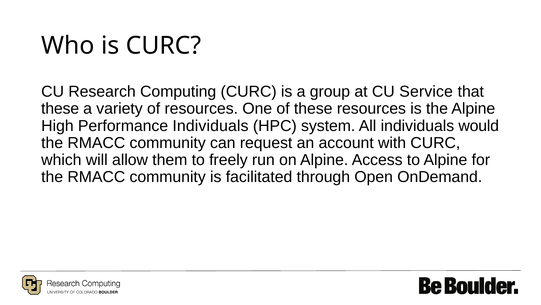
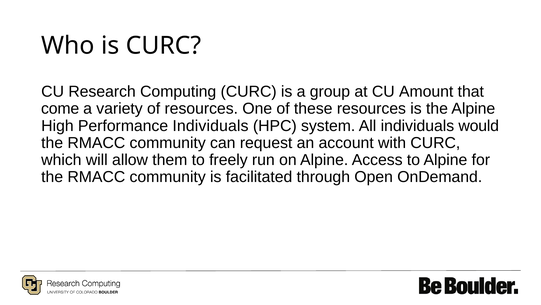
Service: Service -> Amount (426, 91)
these: these -> come (60, 109)
